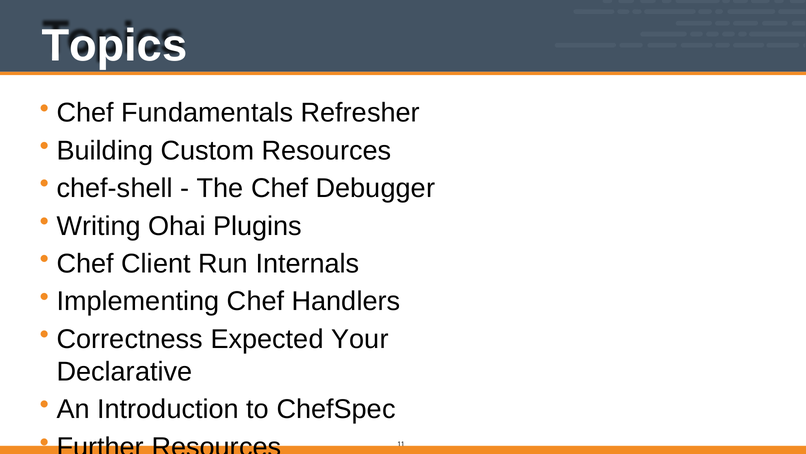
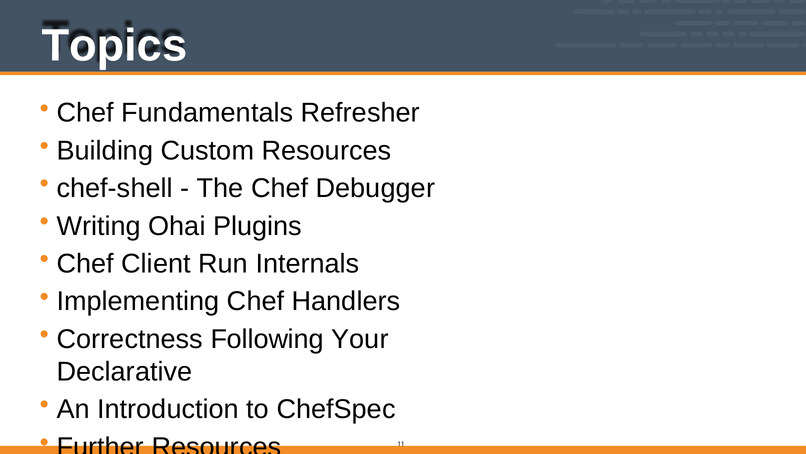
Expected: Expected -> Following (267, 339)
